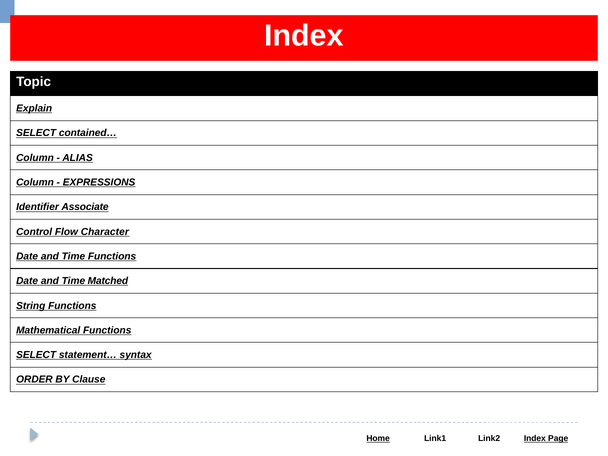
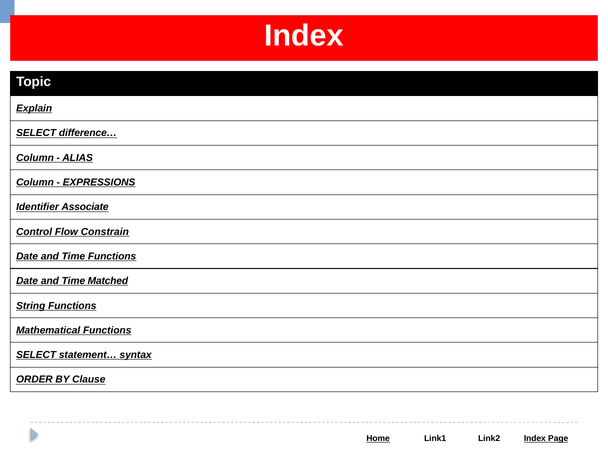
contained…: contained… -> difference… (88, 133)
Character: Character -> Constrain (105, 232)
